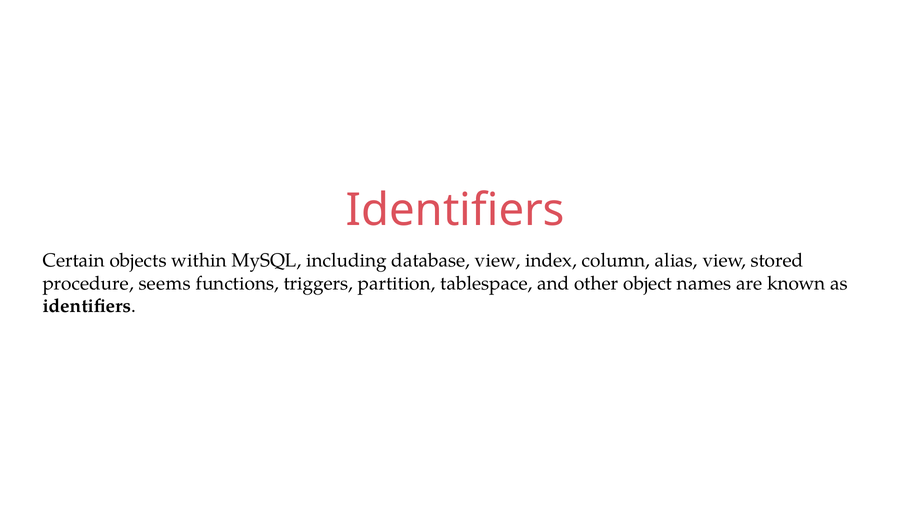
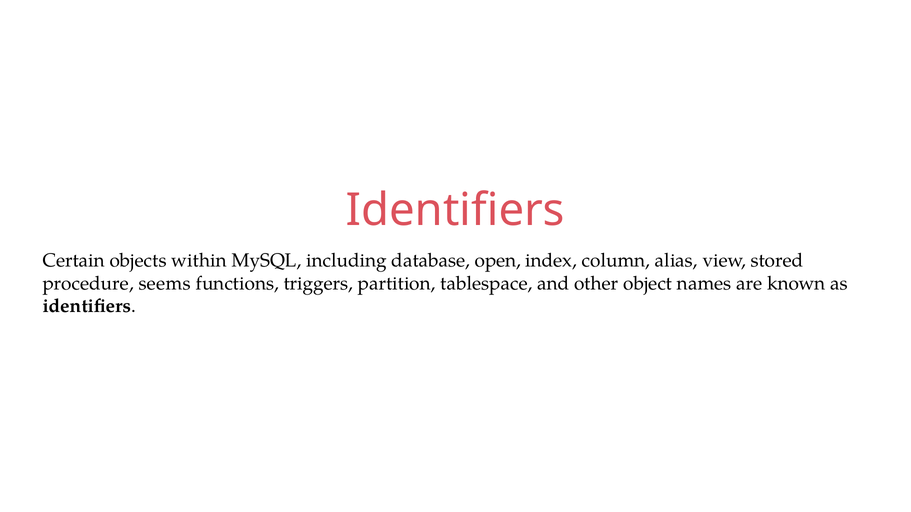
database view: view -> open (498, 261)
